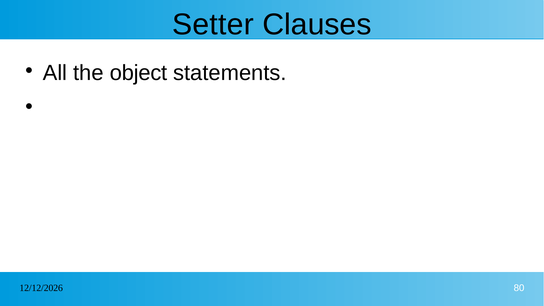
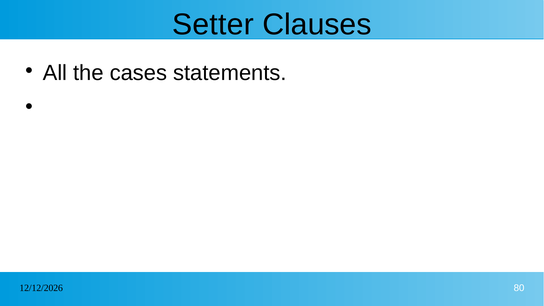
object: object -> cases (138, 73)
